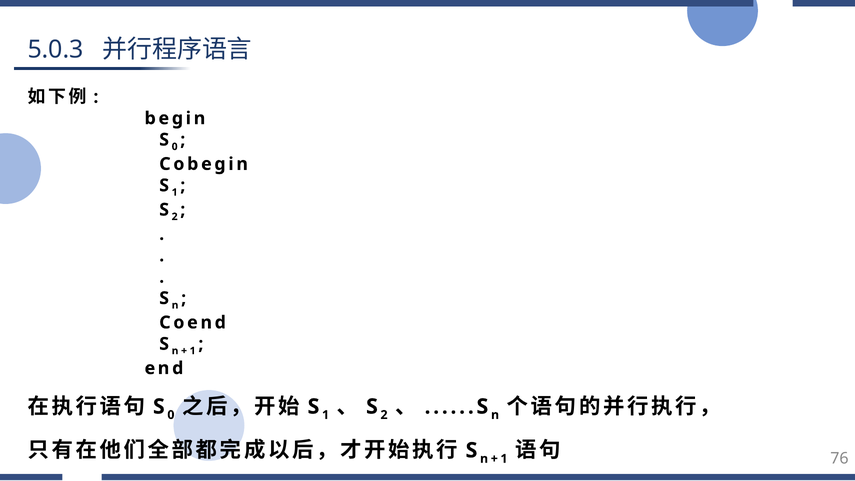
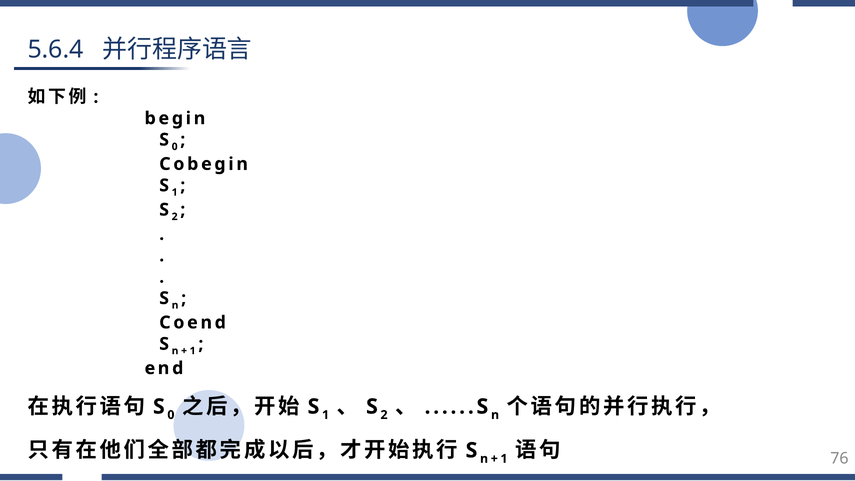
5.0.3: 5.0.3 -> 5.6.4 (56, 50)
